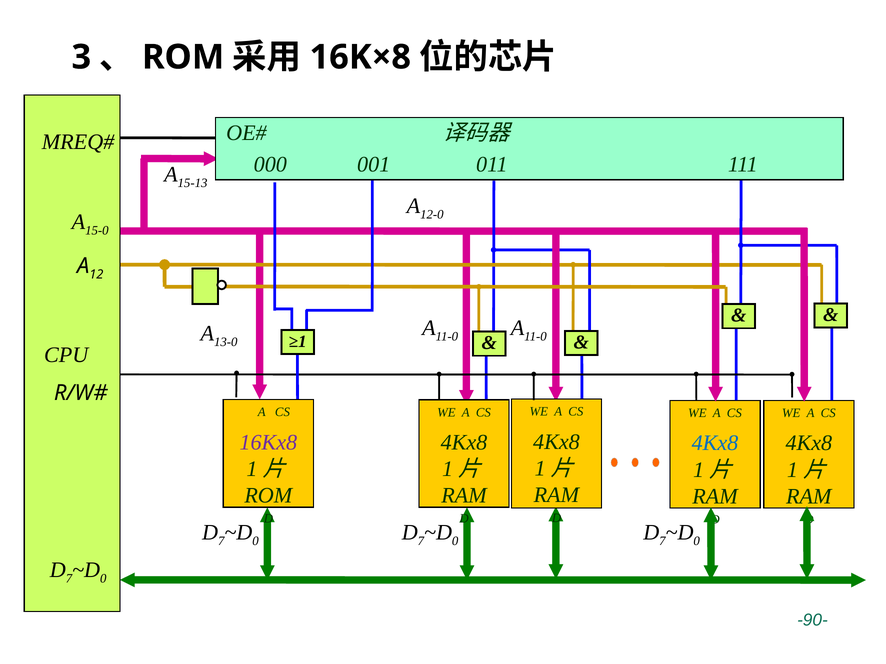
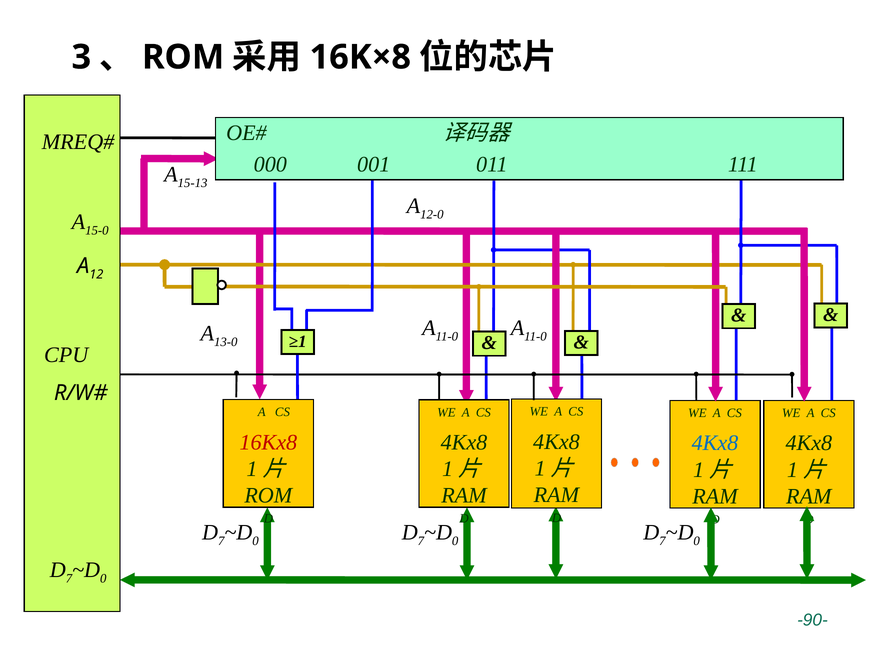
16Kx8 colour: purple -> red (268, 443)
